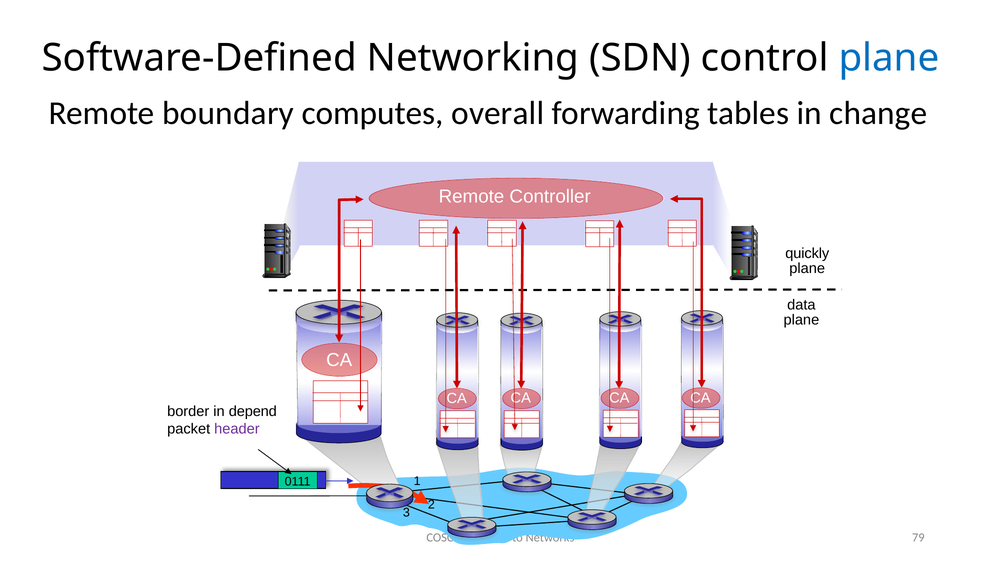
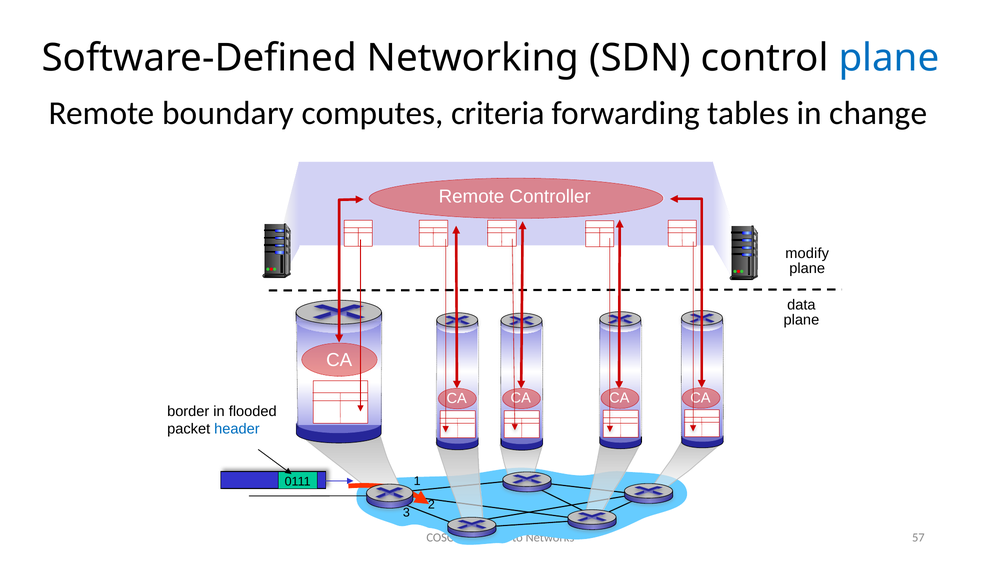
overall: overall -> criteria (498, 113)
quickly: quickly -> modify (807, 253)
depend: depend -> flooded (253, 412)
header colour: purple -> blue (237, 429)
79: 79 -> 57 (918, 538)
